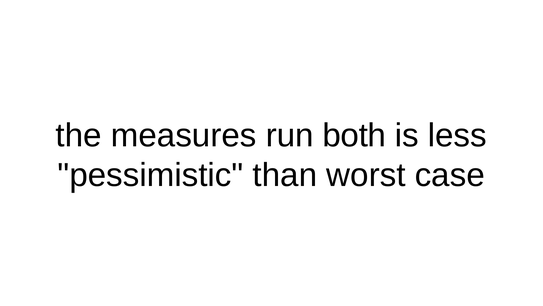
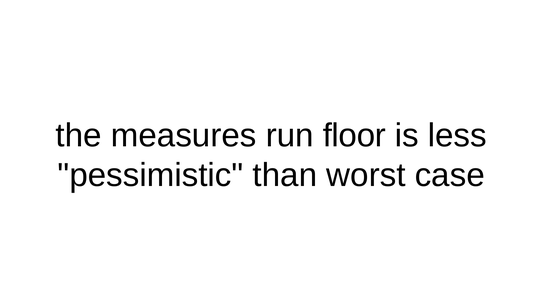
both: both -> floor (354, 135)
